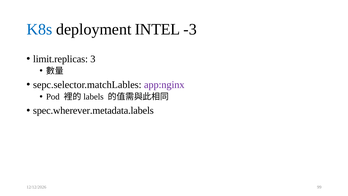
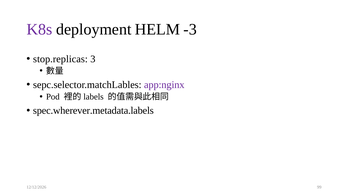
K8s colour: blue -> purple (39, 29)
INTEL: INTEL -> HELM (157, 29)
limit.replicas: limit.replicas -> stop.replicas (60, 59)
